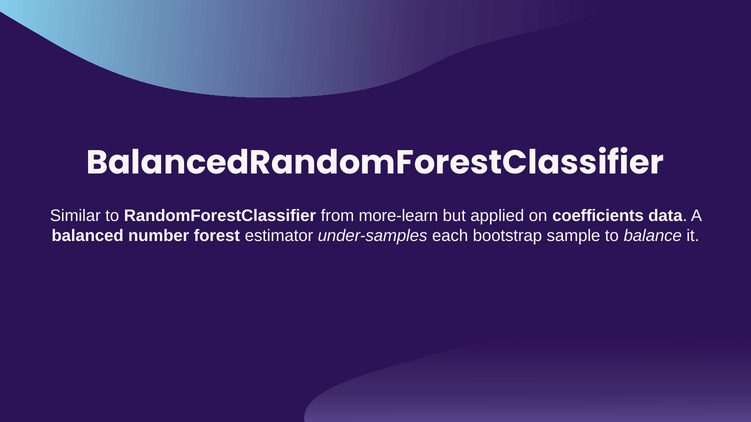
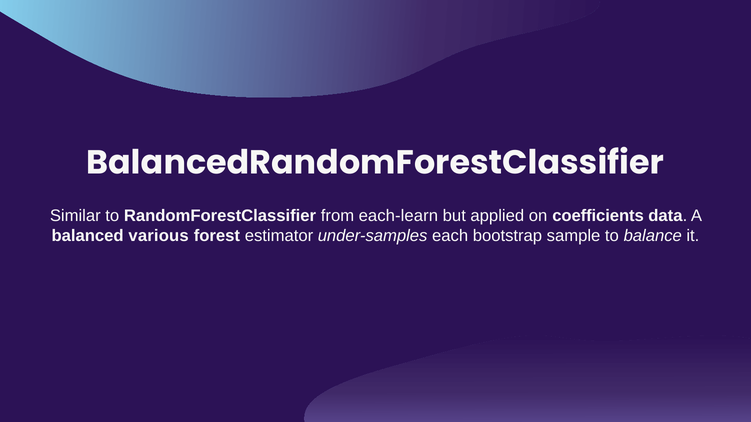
more-learn: more-learn -> each-learn (398, 216)
number: number -> various (159, 236)
